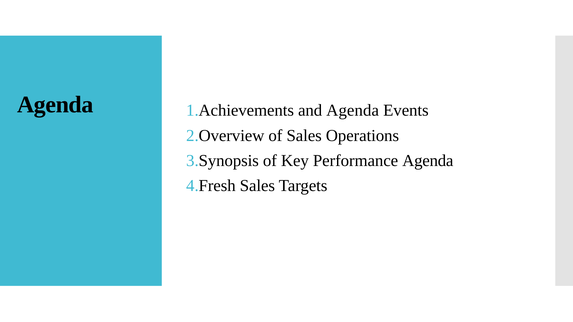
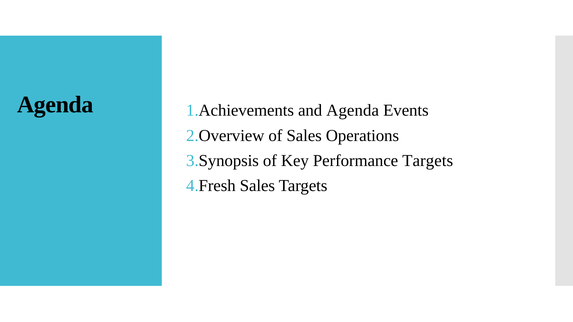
Performance Agenda: Agenda -> Targets (428, 161)
